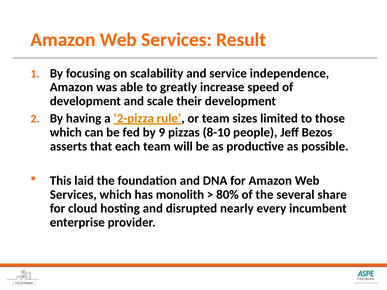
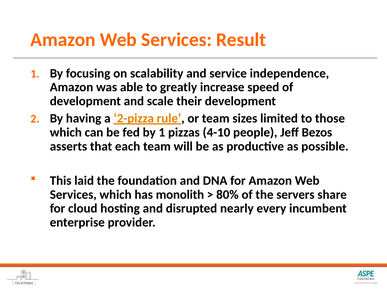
by 9: 9 -> 1 (162, 133)
8-10: 8-10 -> 4-10 (216, 133)
several: several -> servers (295, 195)
